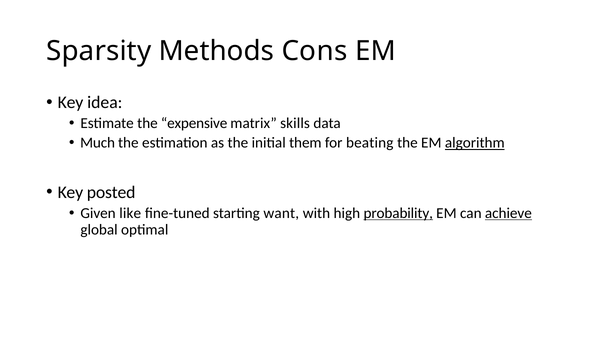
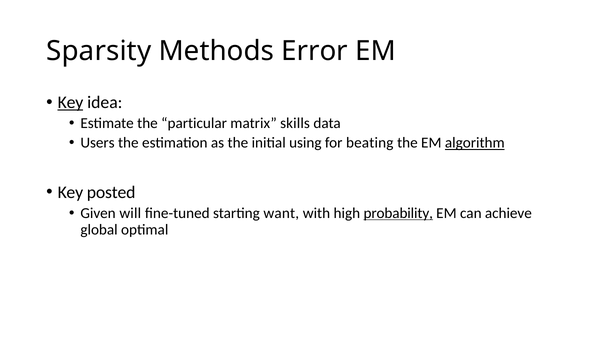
Cons: Cons -> Error (315, 51)
Key underline: none -> present (71, 103)
expensive: expensive -> particular (194, 124)
Much: Much -> Users (98, 143)
them: them -> using (305, 143)
like: like -> will (130, 214)
achieve underline: present -> none (508, 214)
